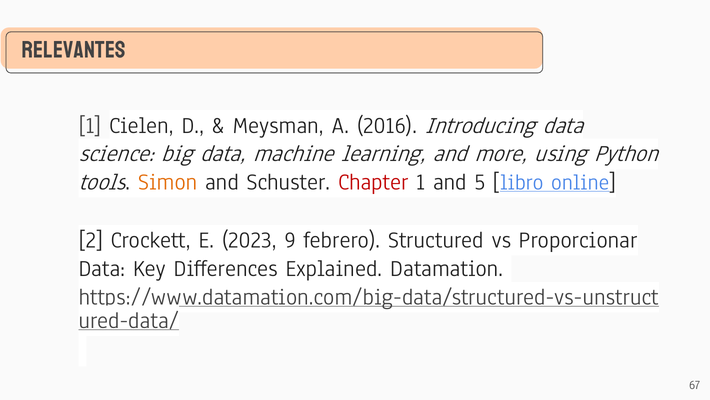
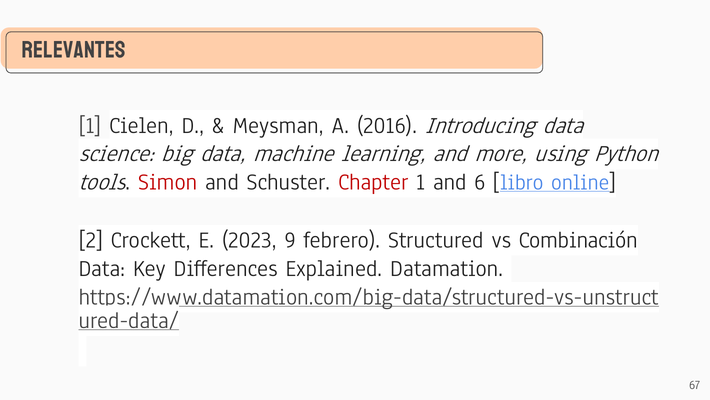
Simon colour: orange -> red (168, 182)
5: 5 -> 6 (480, 182)
Proporcionar: Proporcionar -> Combinación (578, 240)
